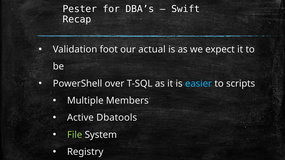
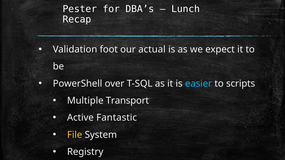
Swift: Swift -> Lunch (186, 9)
Members: Members -> Transport (127, 101)
Dbatools: Dbatools -> Fantastic (117, 118)
File colour: light green -> yellow (75, 135)
